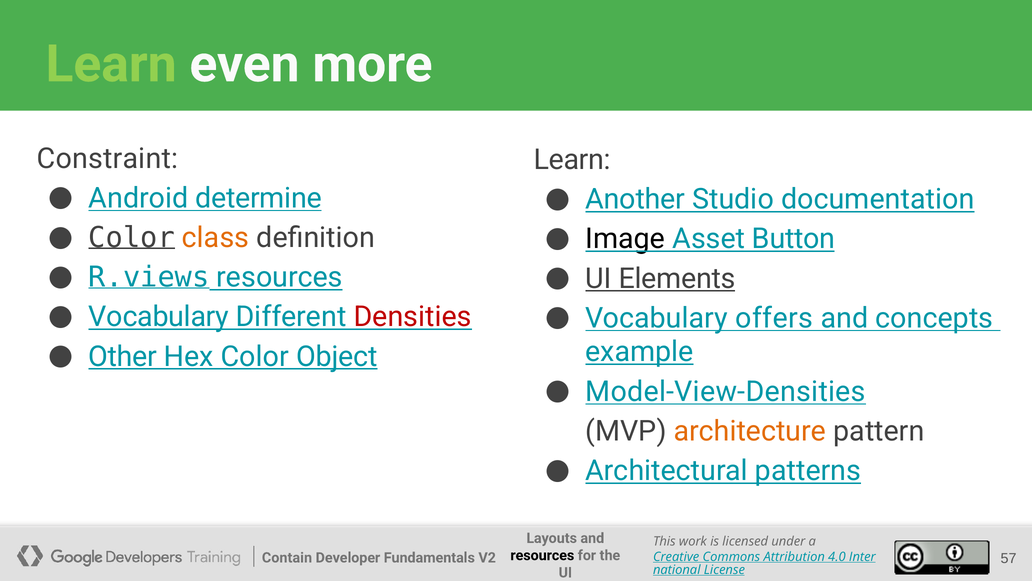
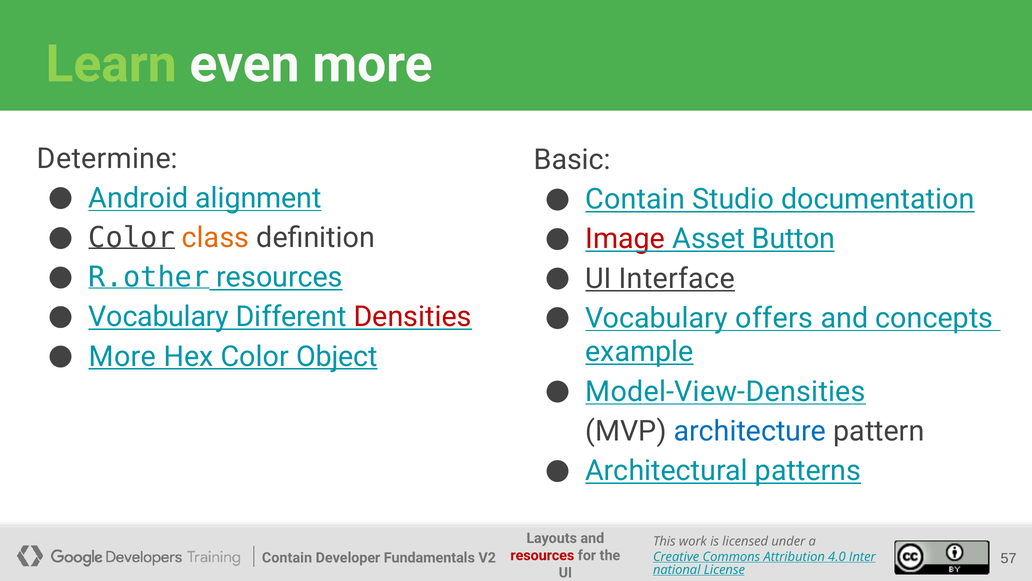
Constraint: Constraint -> Determine (107, 158)
Learn: Learn -> Basic (572, 160)
determine: determine -> alignment (258, 198)
Another: Another -> Contain (635, 199)
Image colour: black -> red (625, 239)
R.views: R.views -> R.other (149, 277)
Elements: Elements -> Interface (677, 278)
Other: Other -> More (122, 356)
architecture colour: orange -> blue (750, 431)
resources colour: black -> red (542, 555)
